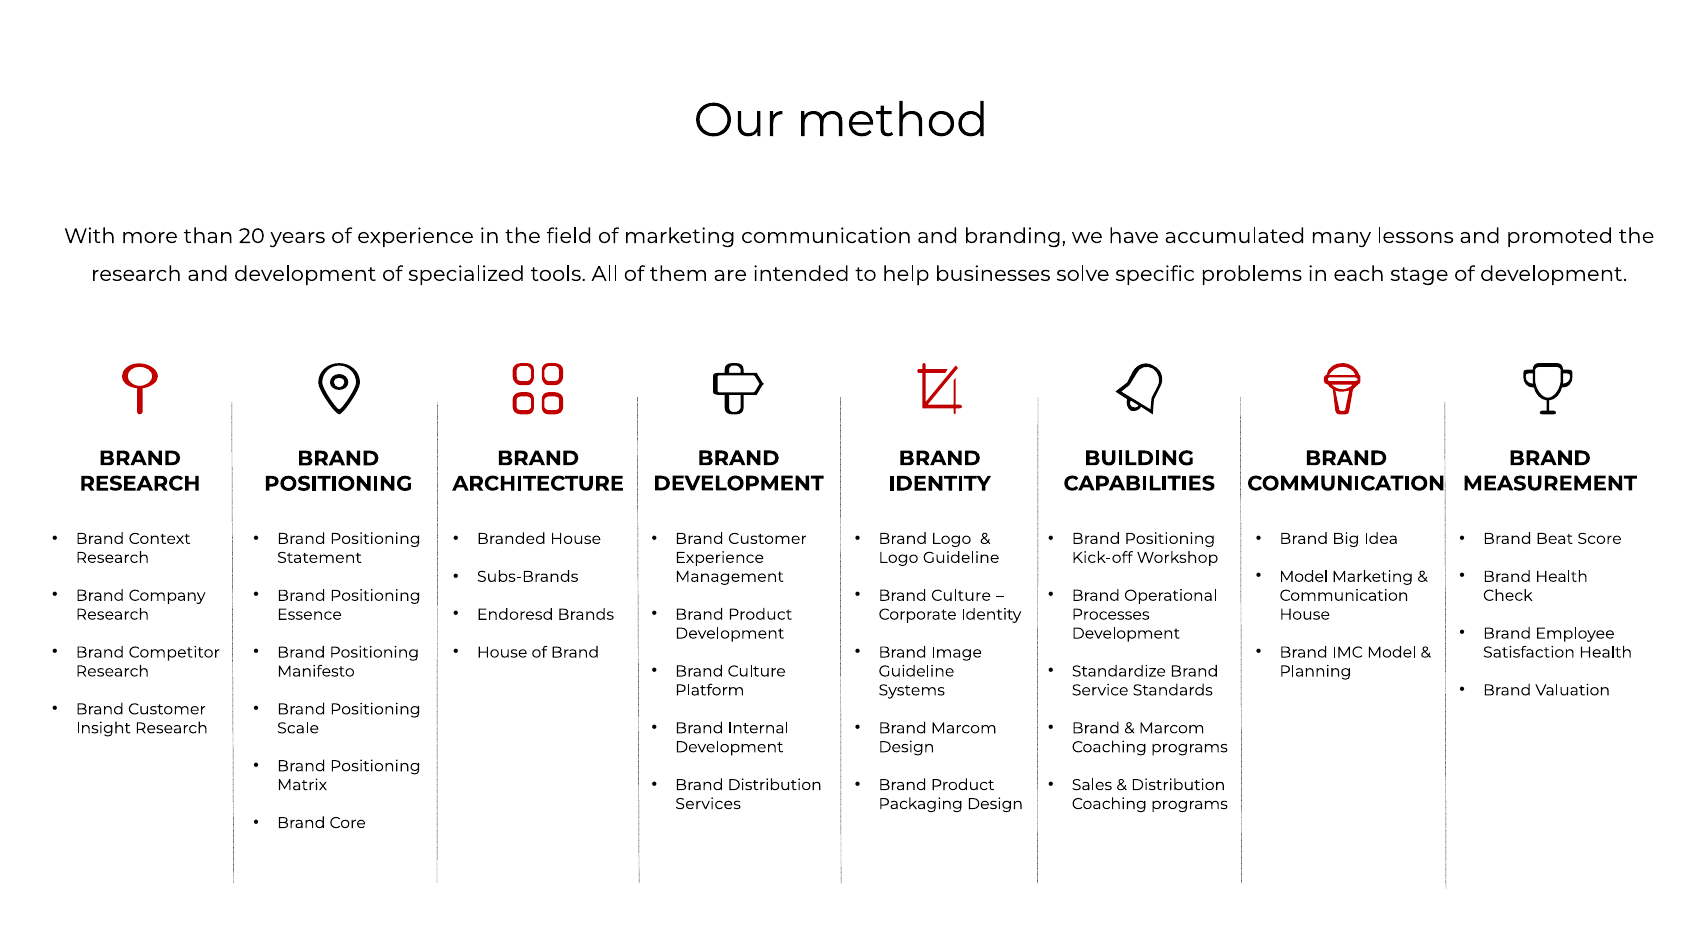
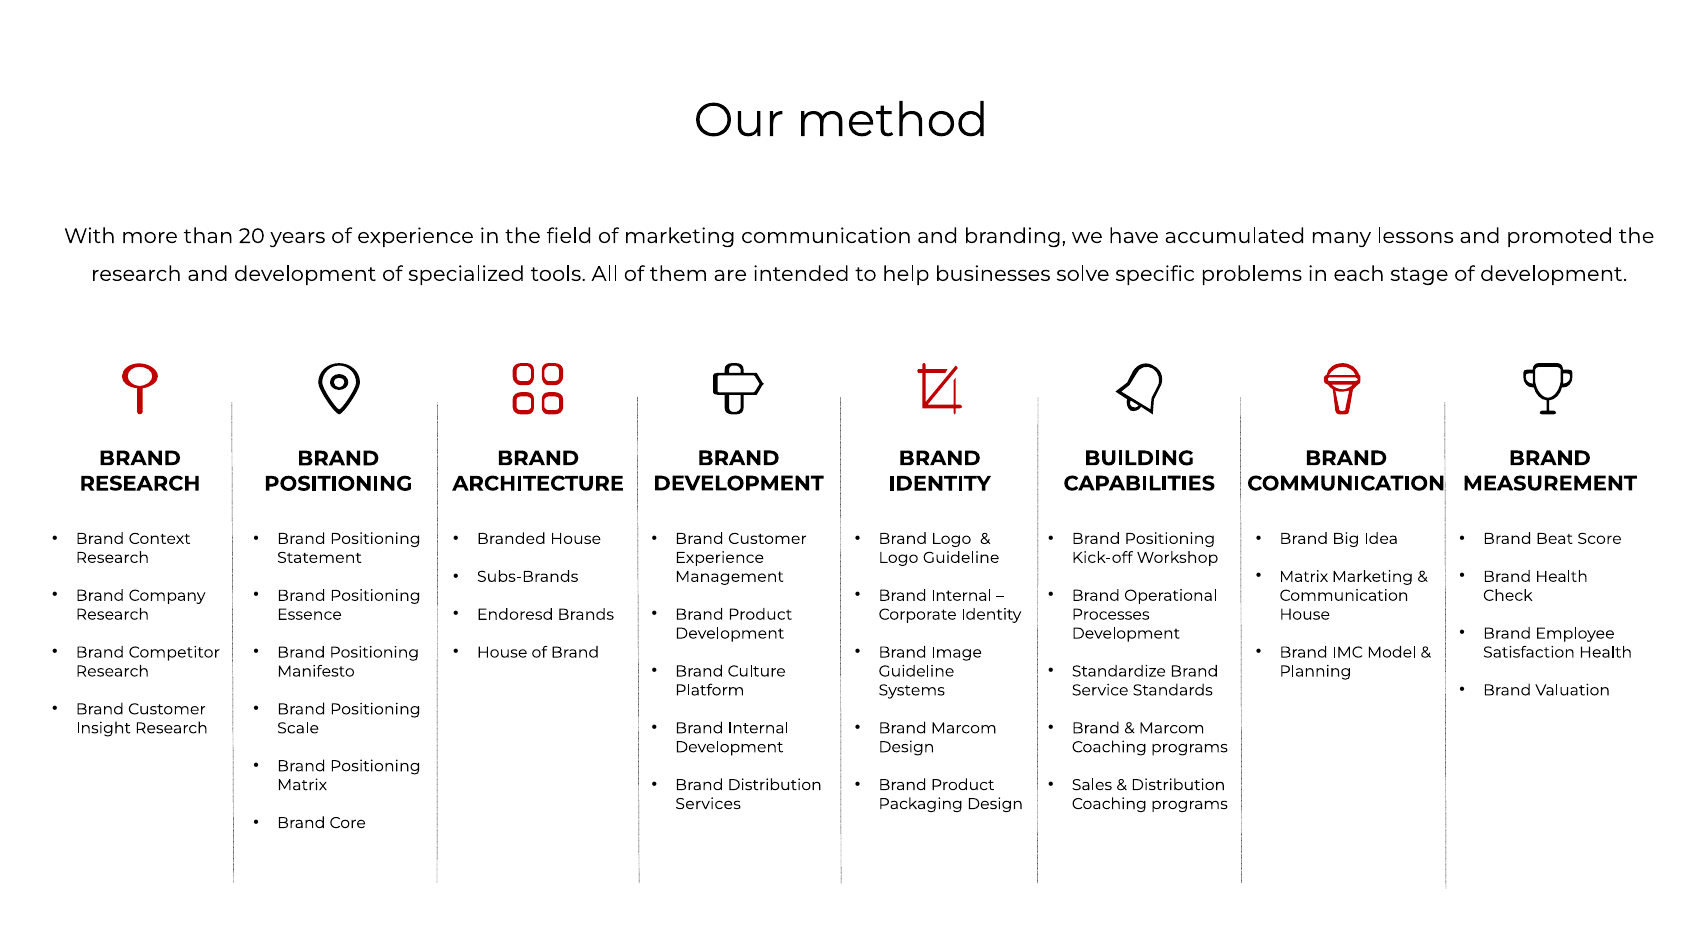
Model: Model -> Matrix (1304, 577)
Culture: Culture -> Internal (961, 595)
